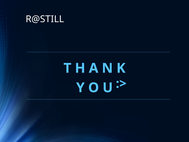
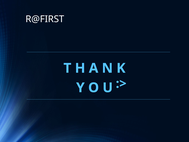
R@STILL: R@STILL -> R@FIRST (45, 19)
